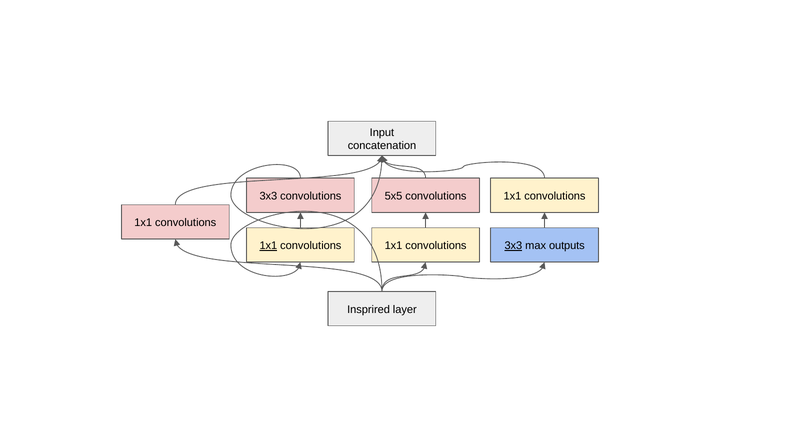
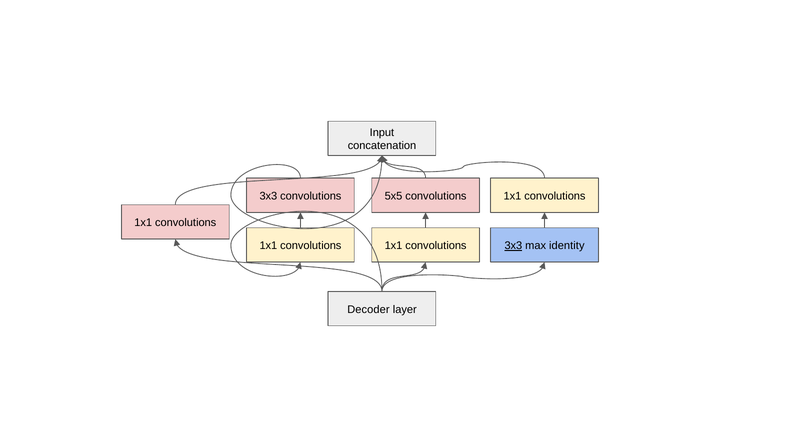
1x1 underline: present -> none (268, 246)
outputs: outputs -> identity (567, 246)
Insprired: Insprired -> Decoder (368, 310)
